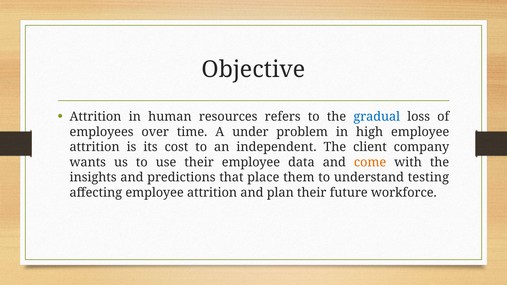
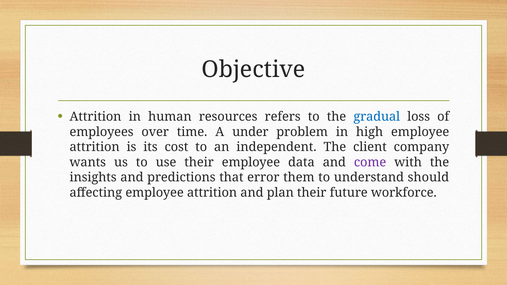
come colour: orange -> purple (370, 162)
place: place -> error (263, 178)
testing: testing -> should (428, 178)
